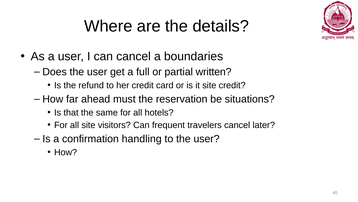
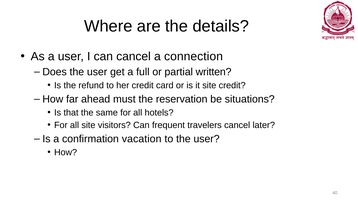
boundaries: boundaries -> connection (194, 56)
handling: handling -> vacation (142, 139)
